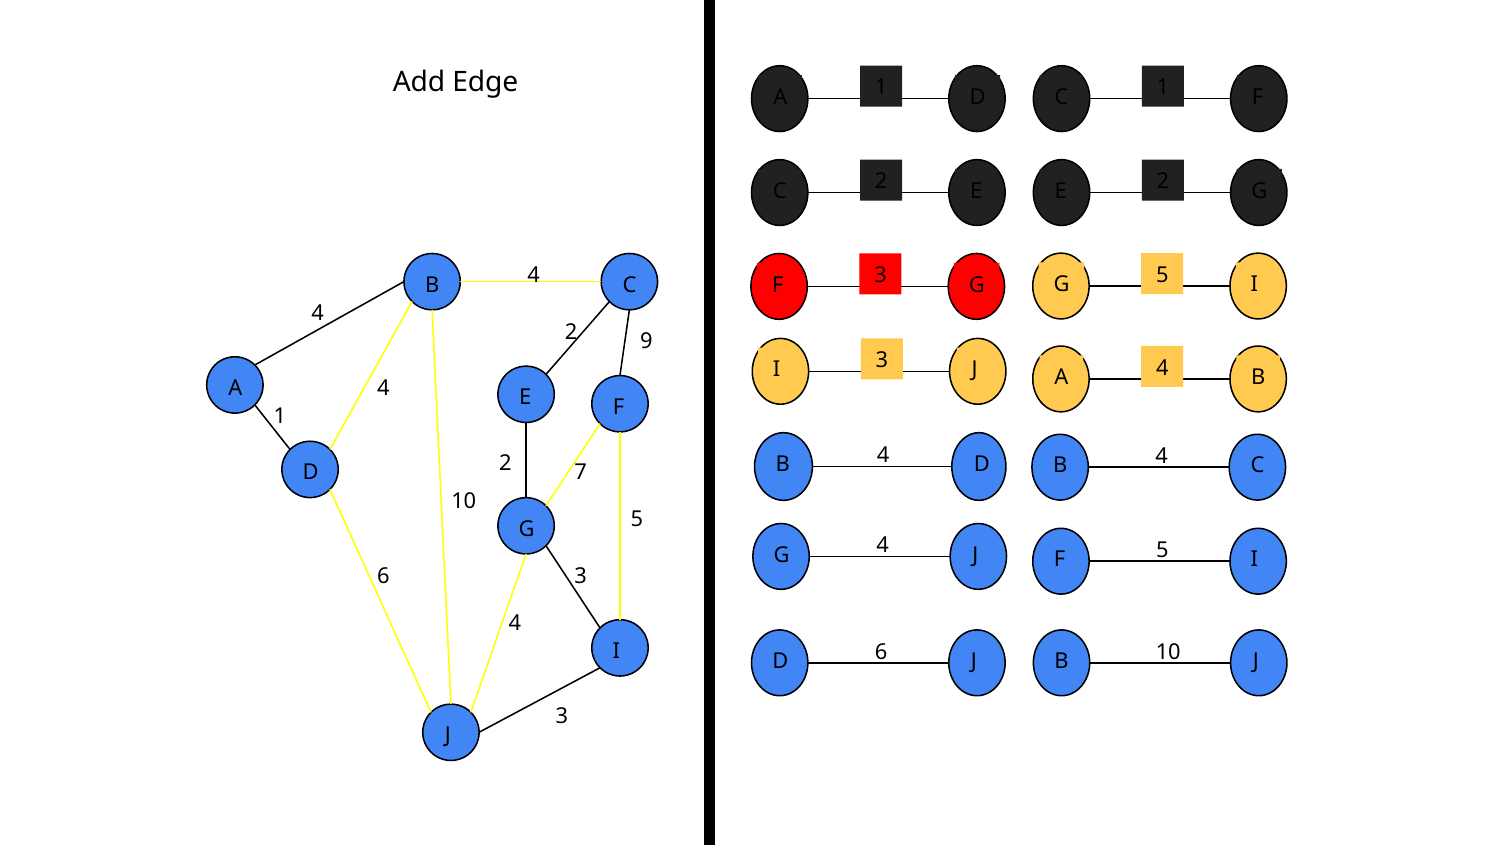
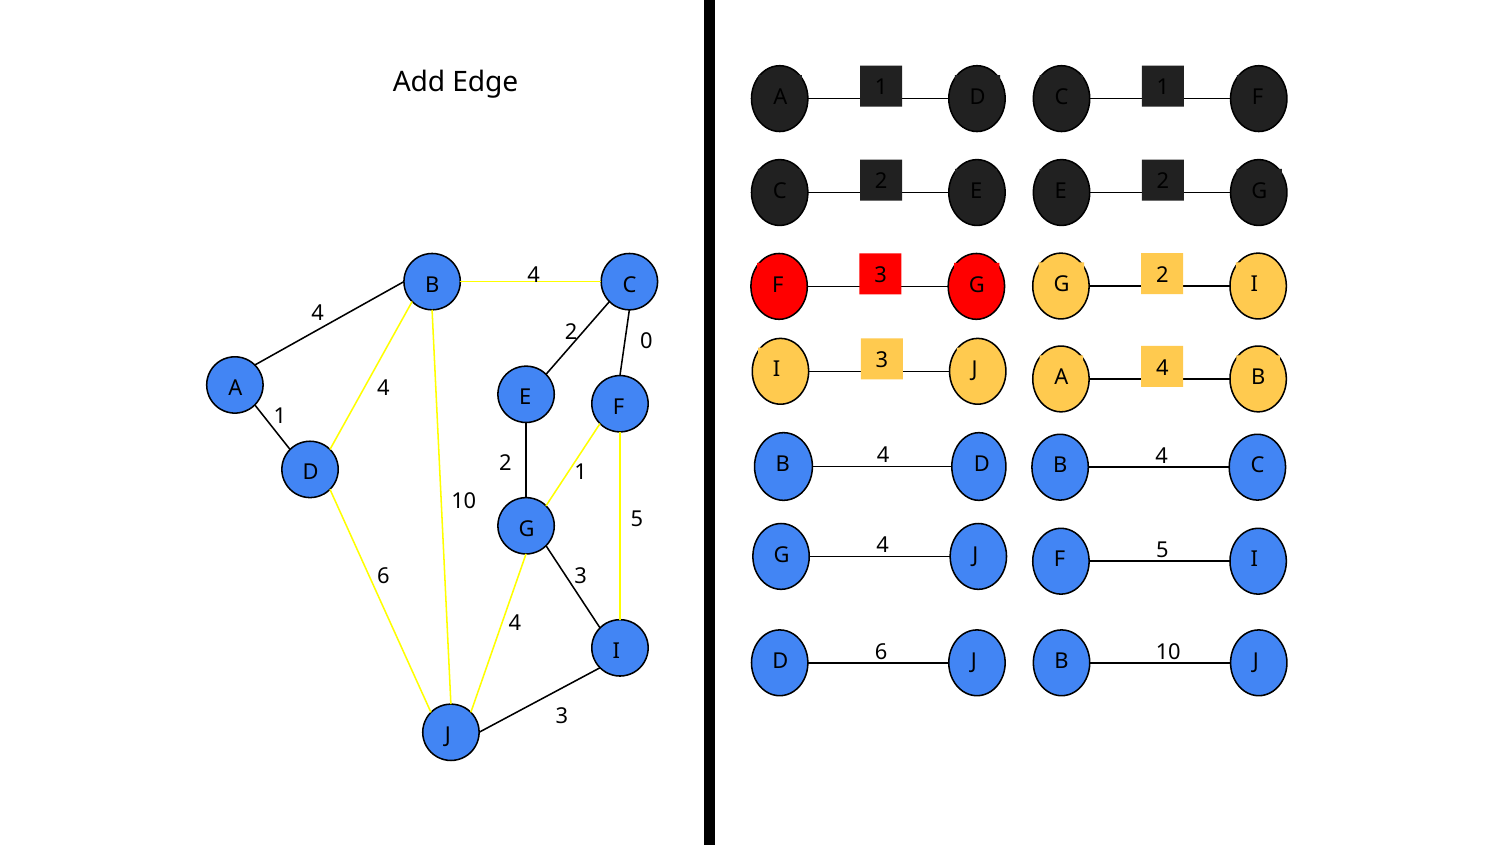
5: 5 -> 2 (1162, 275)
9: 9 -> 0 (646, 341)
2 7: 7 -> 1 (581, 473)
